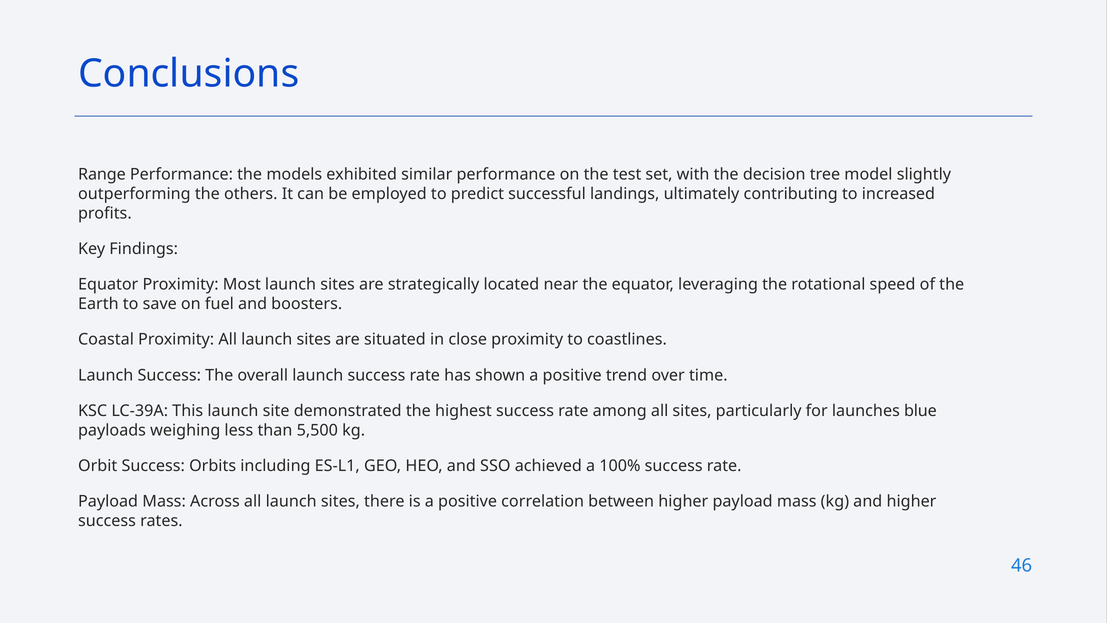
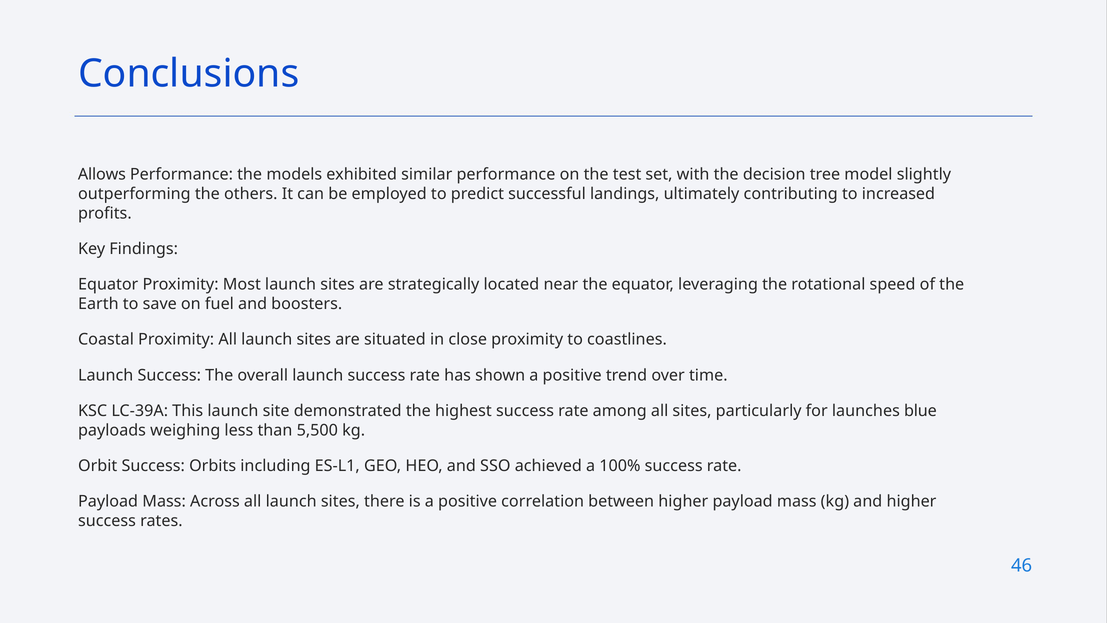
Range: Range -> Allows (102, 175)
